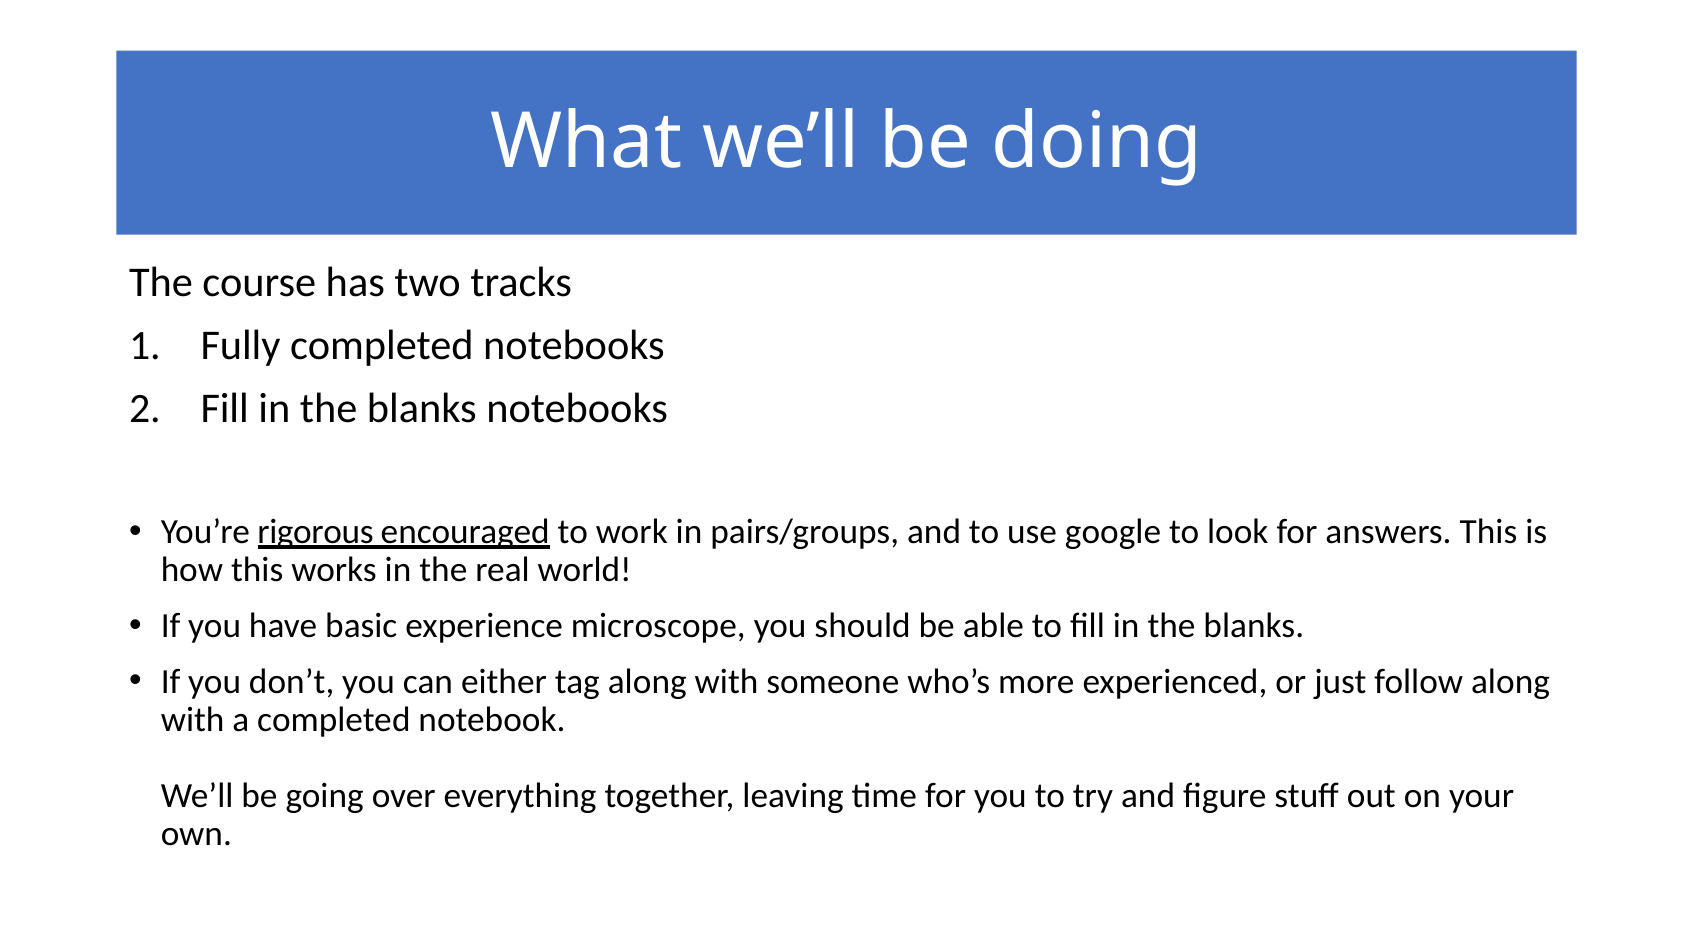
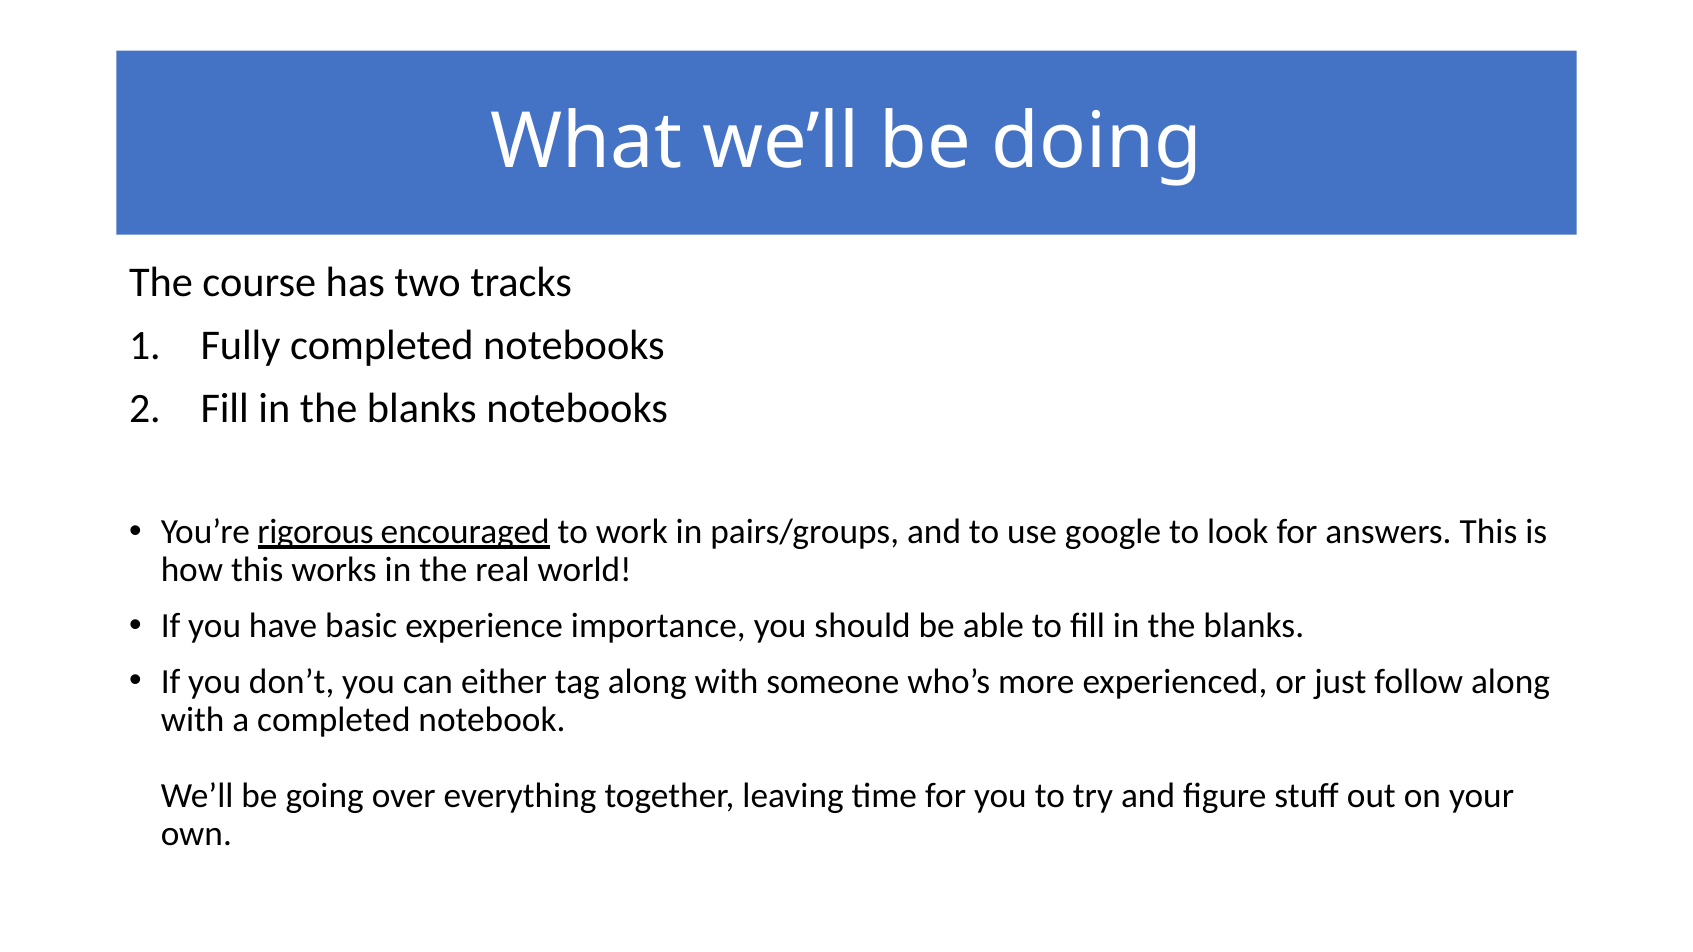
microscope: microscope -> importance (658, 626)
